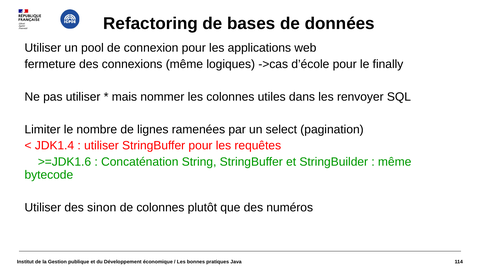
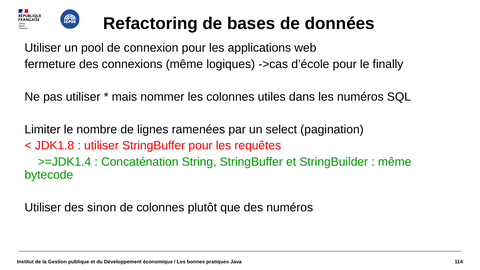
les renvoyer: renvoyer -> numéros (360, 97)
JDK1.4: JDK1.4 -> JDK1.8 (55, 146)
>=JDK1.6: >=JDK1.6 -> >=JDK1.4 (64, 162)
